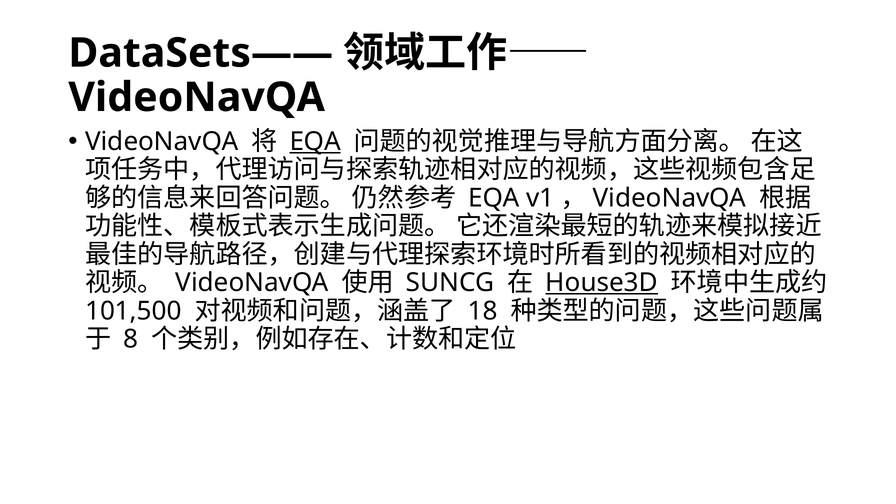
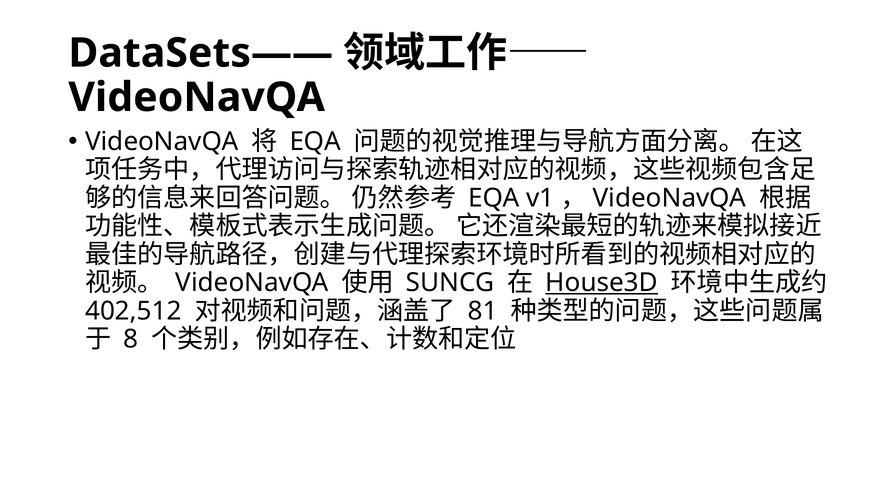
EQA underline: present -> none (315, 142)
101,500: 101,500 -> 402,512 (133, 311)
18: 18 -> 81 (483, 311)
